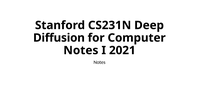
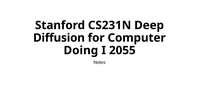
Notes: Notes -> Doing (81, 50)
2021: 2021 -> 2055 (122, 50)
